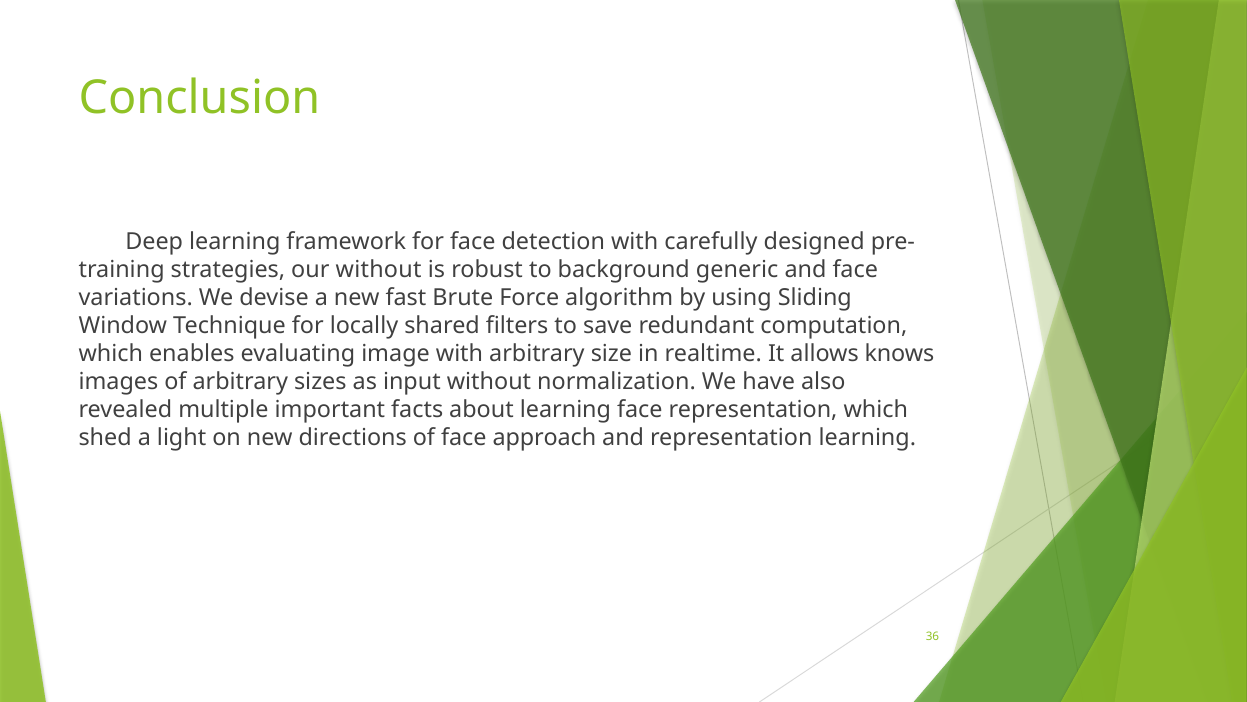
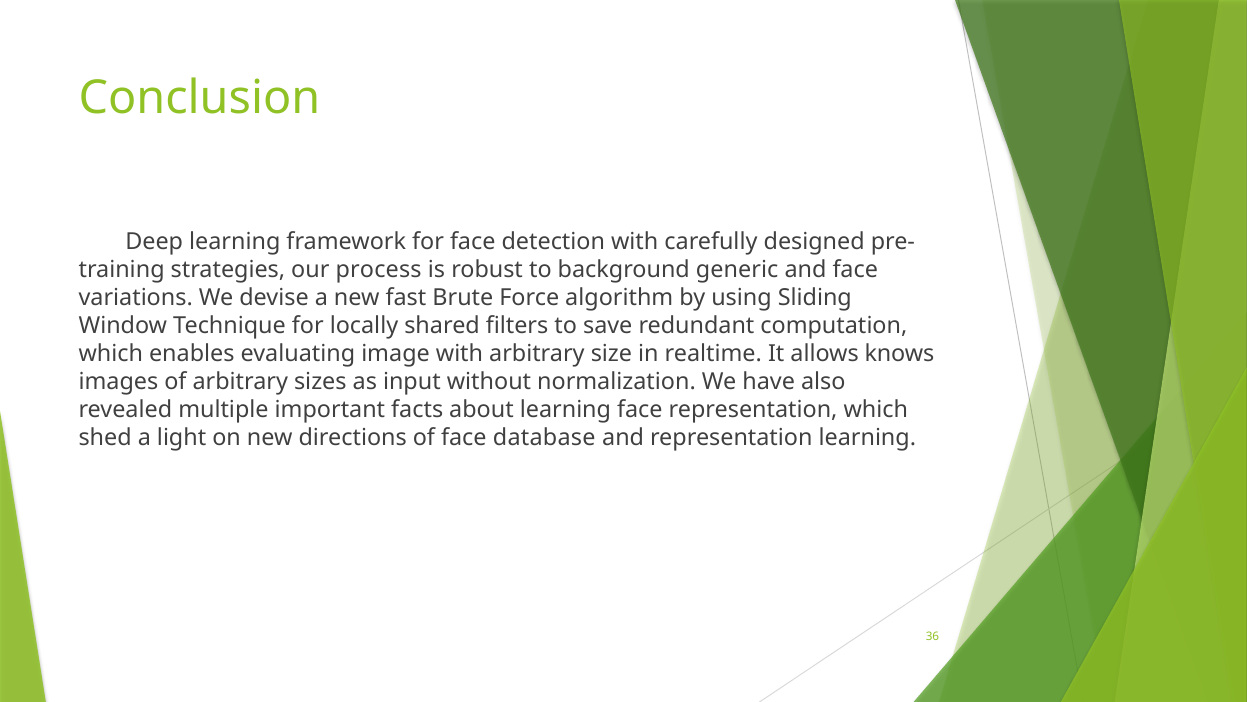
our without: without -> process (379, 269)
approach: approach -> database (544, 438)
